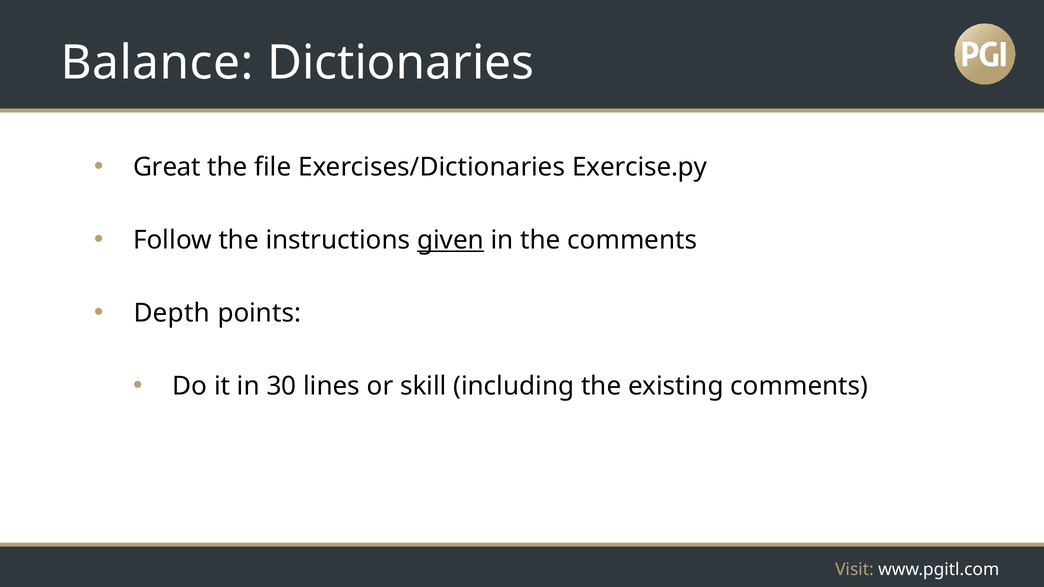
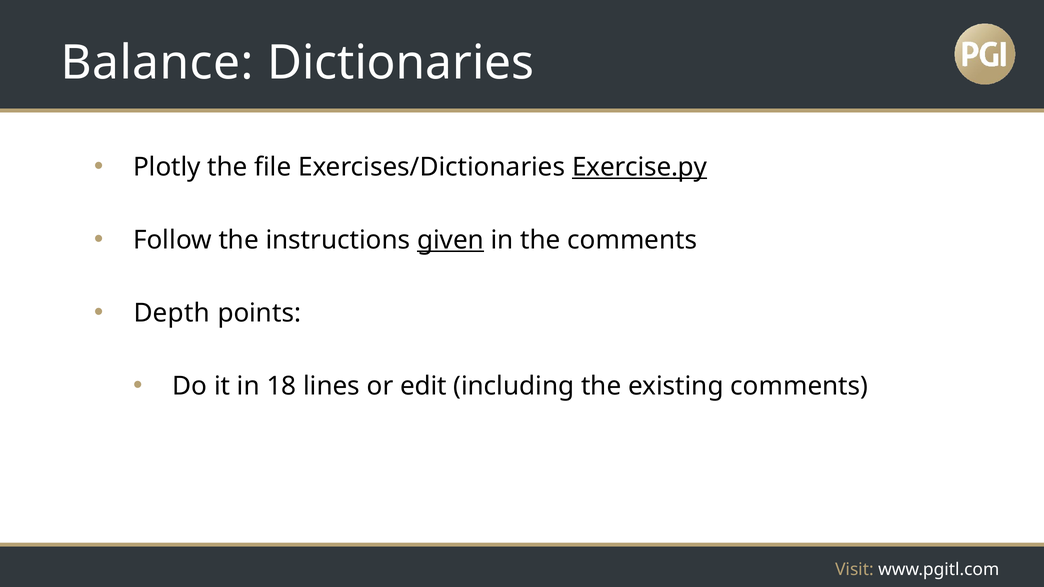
Great: Great -> Plotly (167, 167)
Exercise.py underline: none -> present (640, 167)
30: 30 -> 18 (282, 386)
skill: skill -> edit (423, 386)
